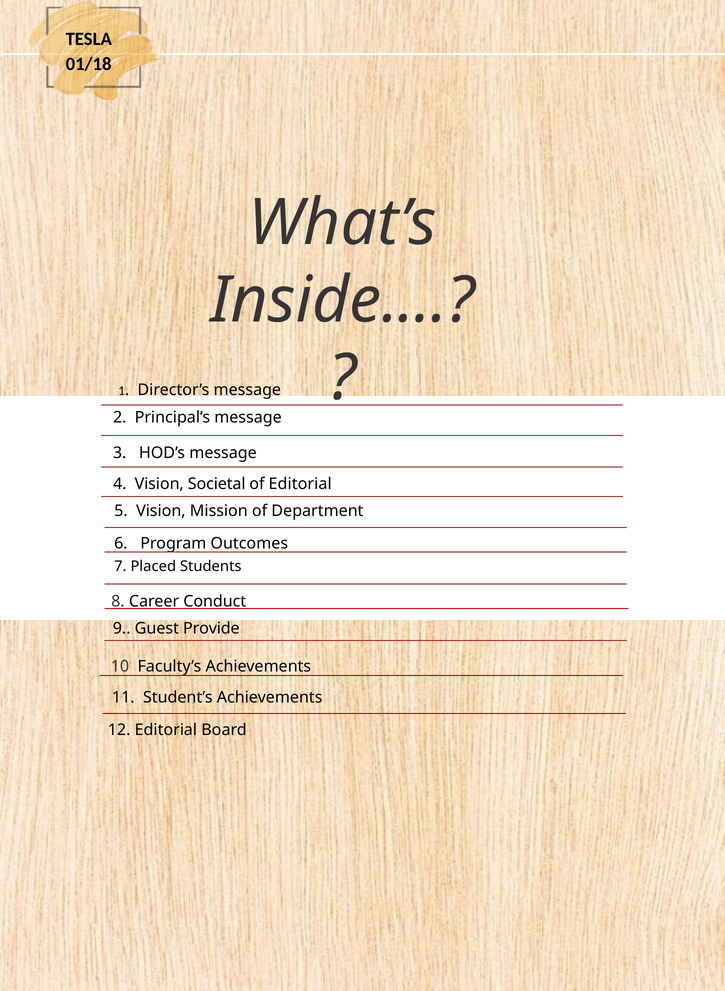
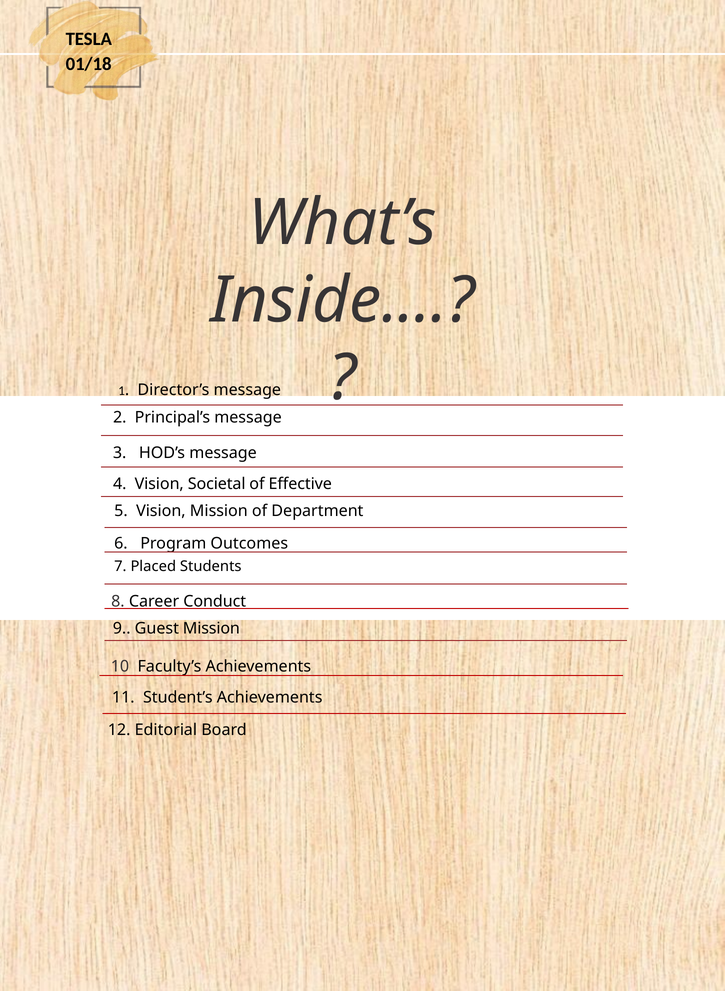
of Editorial: Editorial -> Effective (300, 484)
Guest Provide: Provide -> Mission (211, 628)
